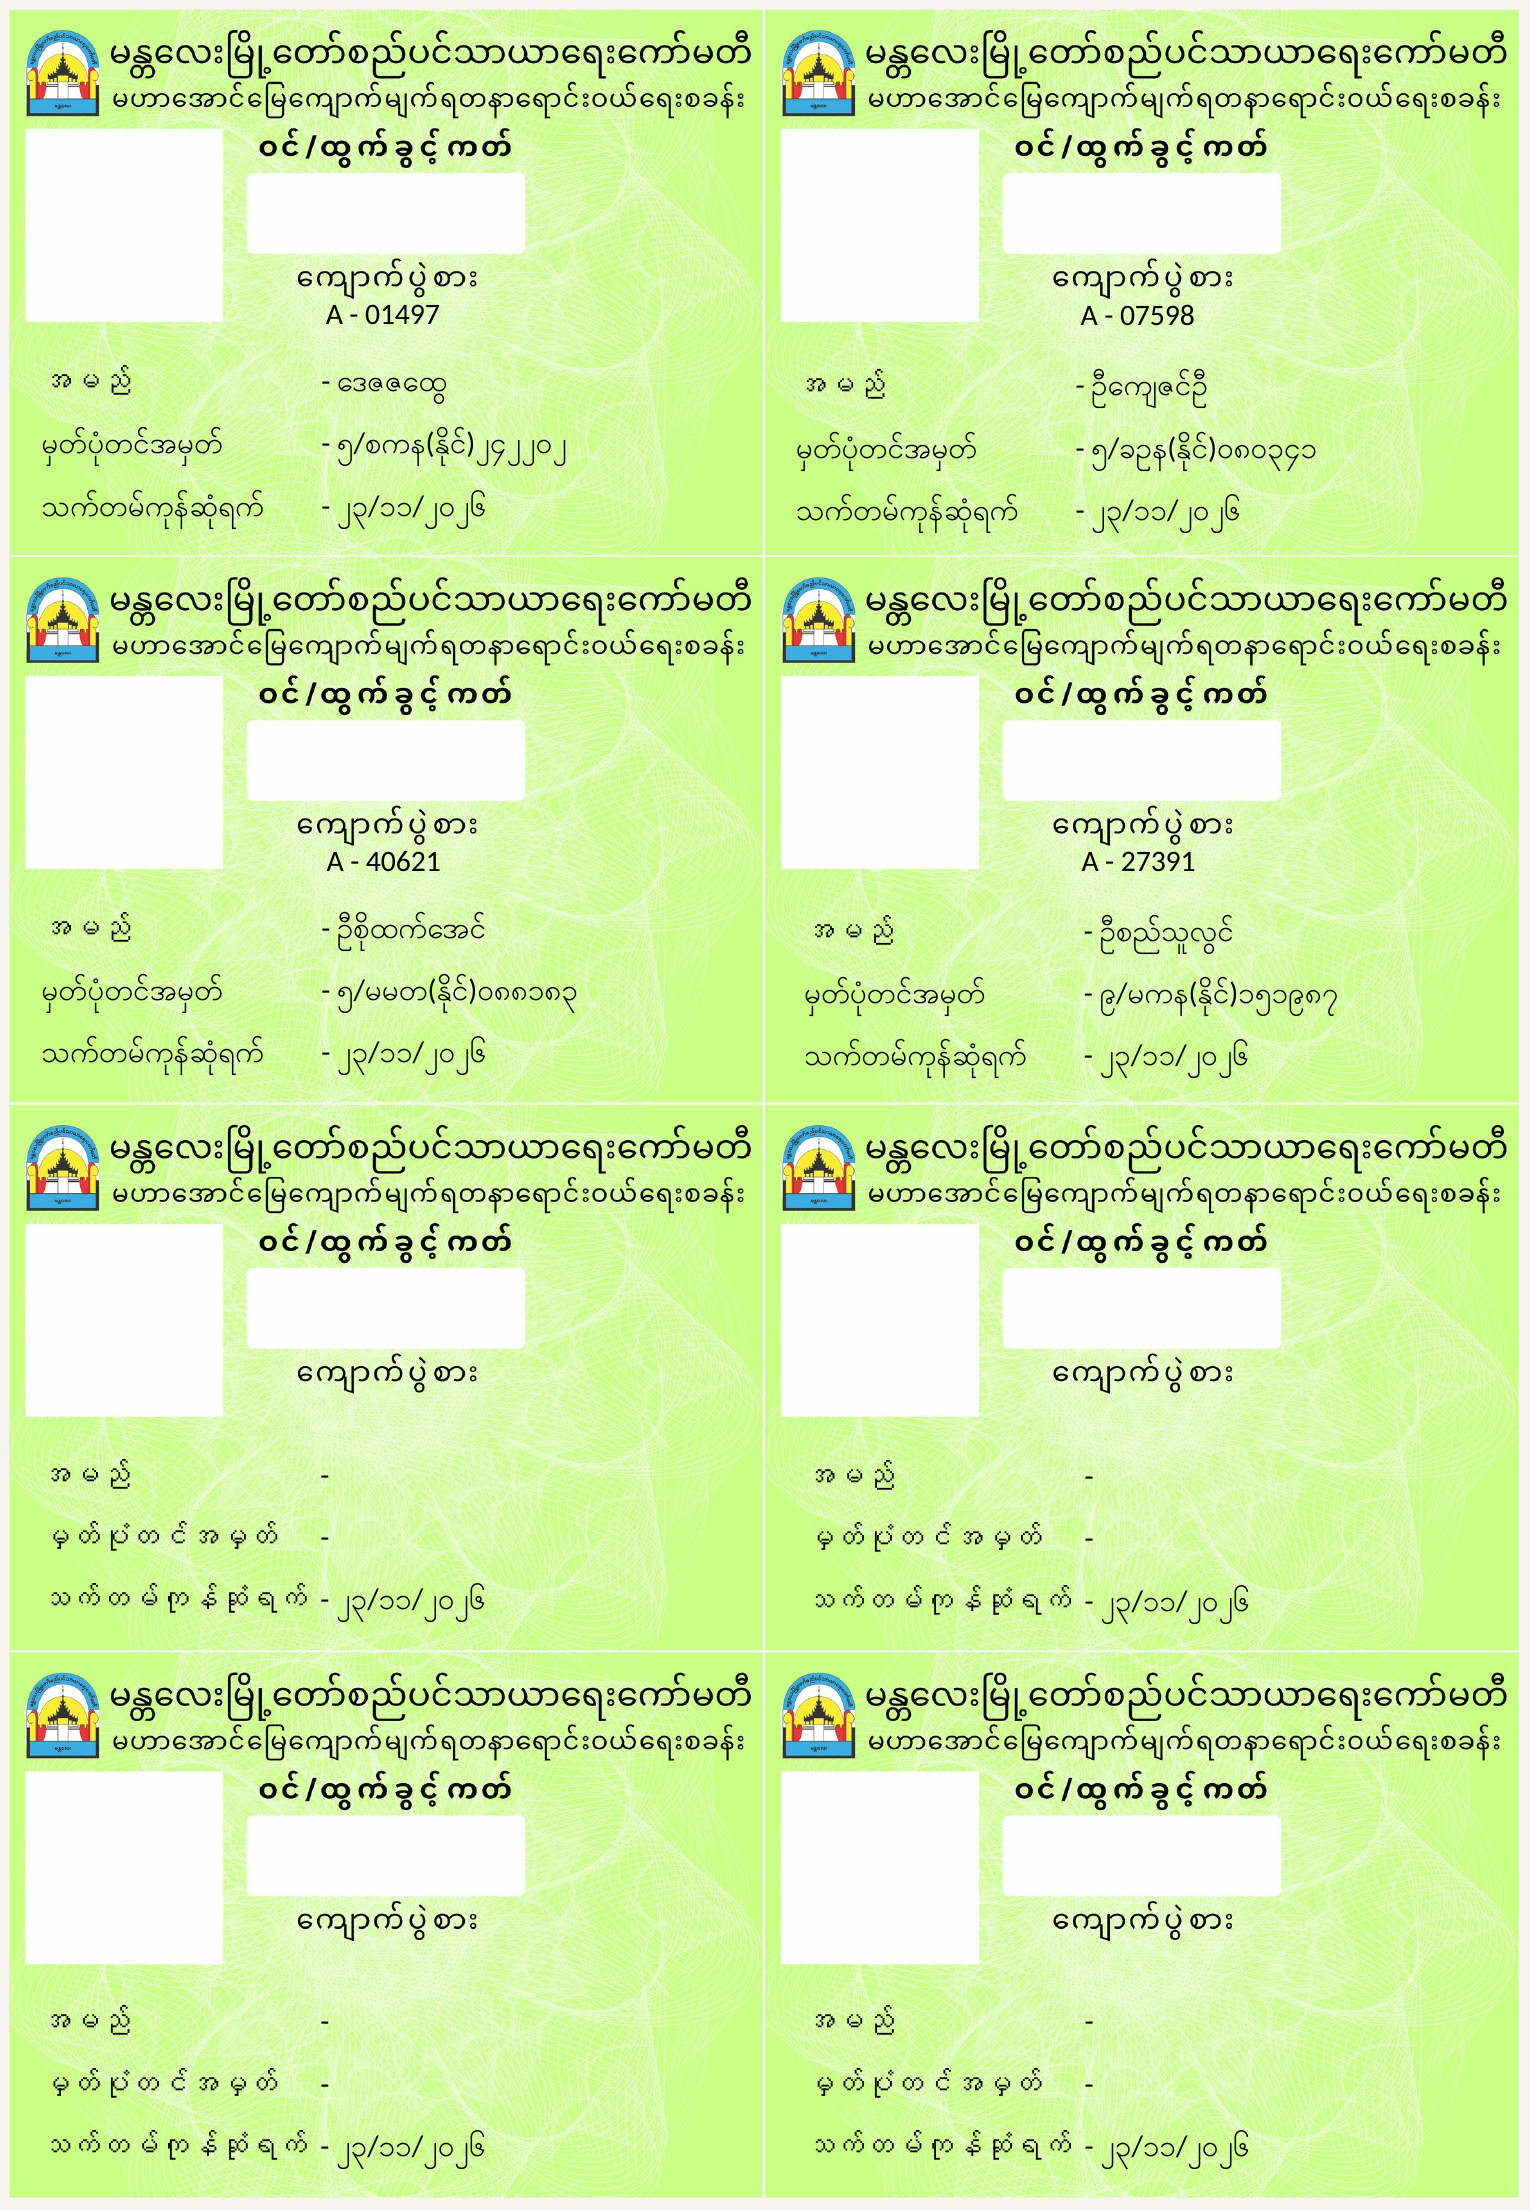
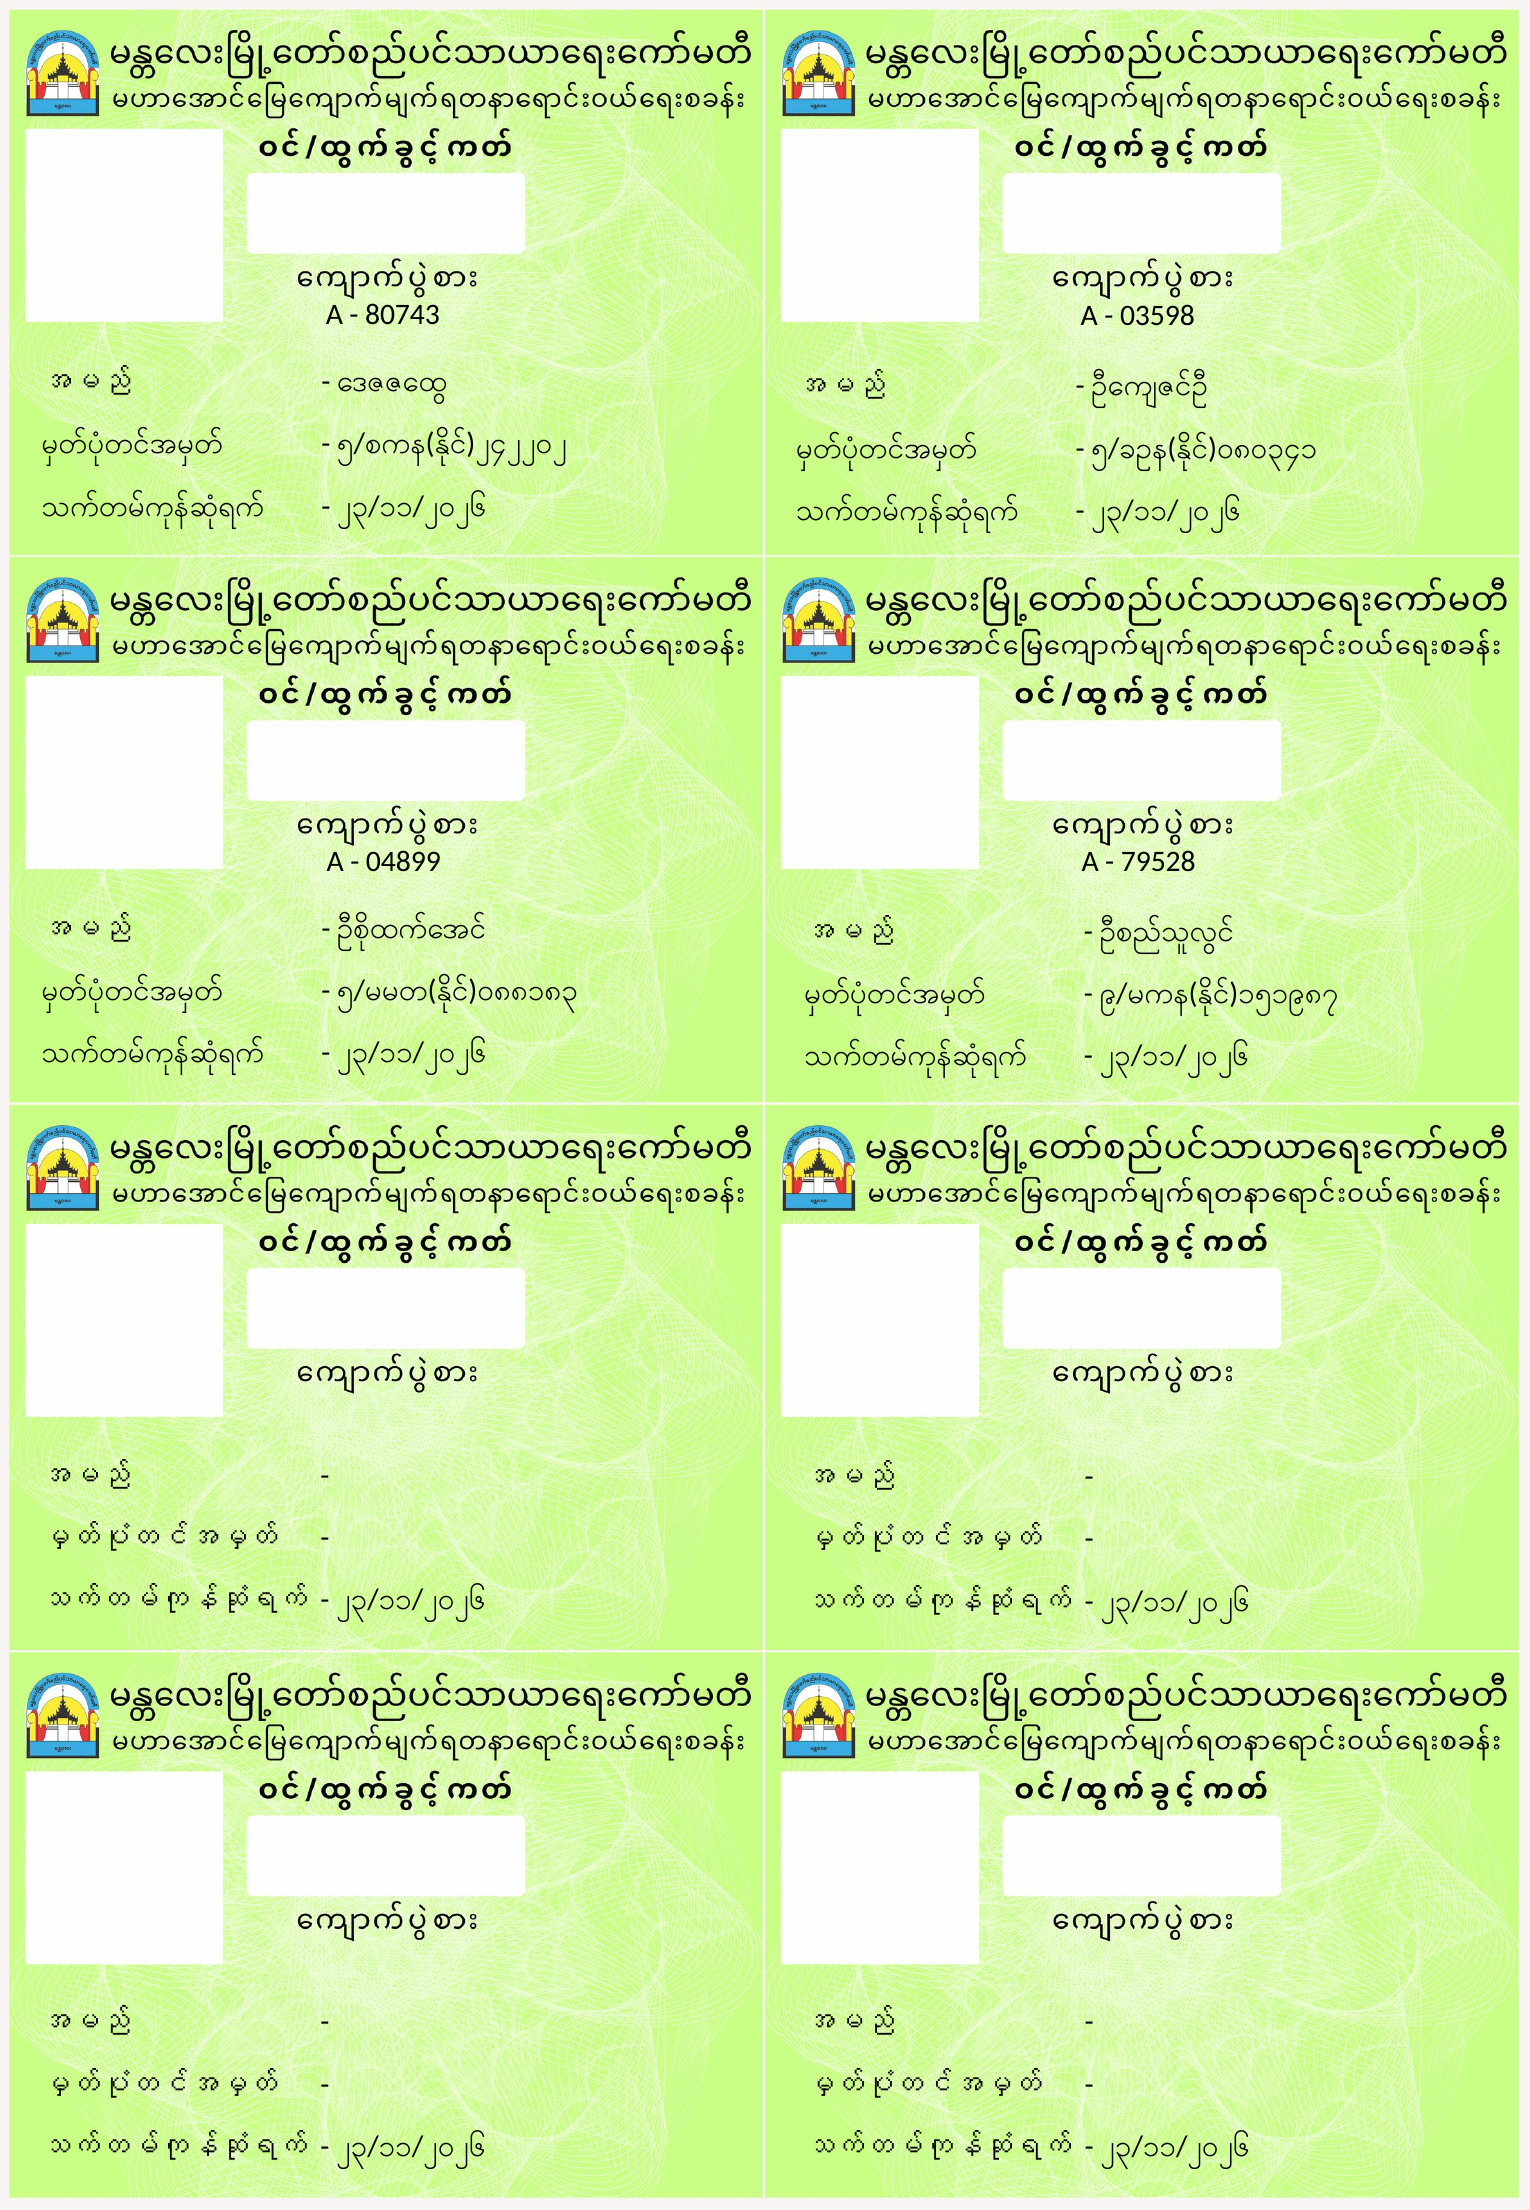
01497: 01497 -> 80743 (403, 315)
07598: 07598 -> 03598 (1157, 315)
40621: 40621 -> 04899 (403, 862)
27391: 27391 -> 79528 (1158, 862)
